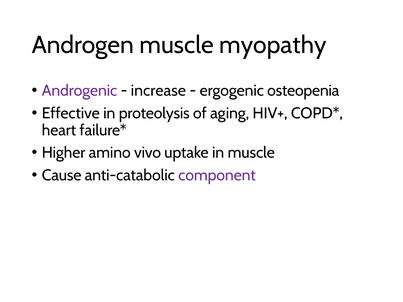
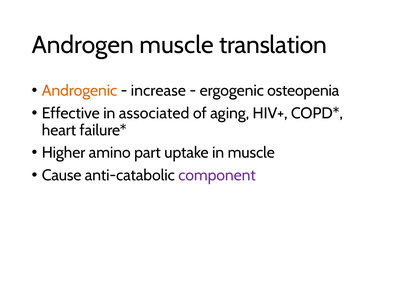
myopathy: myopathy -> translation (273, 45)
Androgenic colour: purple -> orange (80, 91)
proteolysis: proteolysis -> associated (154, 113)
vivo: vivo -> part (147, 153)
